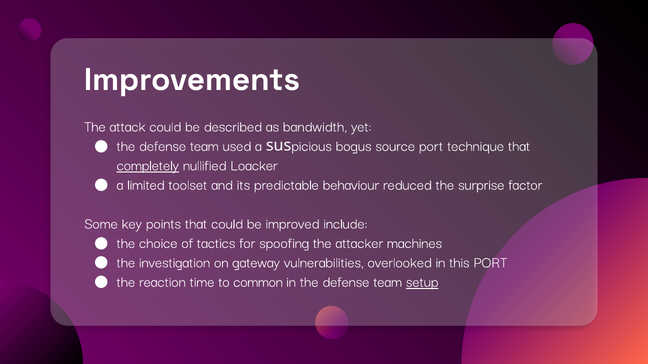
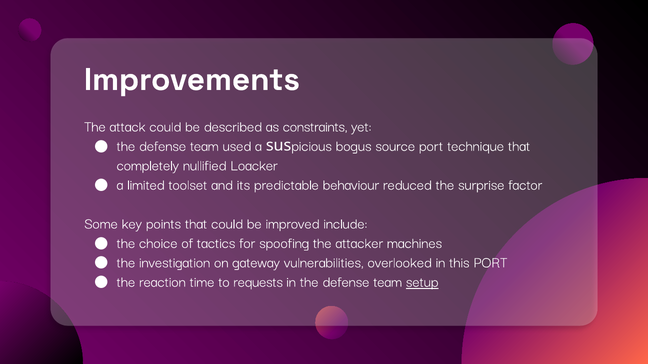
bandwidth: bandwidth -> constraints (315, 126)
completely underline: present -> none (148, 165)
common: common -> requests (258, 282)
